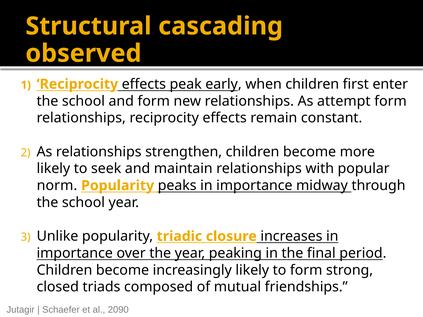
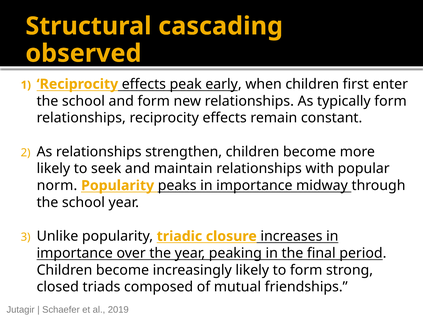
attempt: attempt -> typically (344, 101)
2090: 2090 -> 2019 (118, 310)
